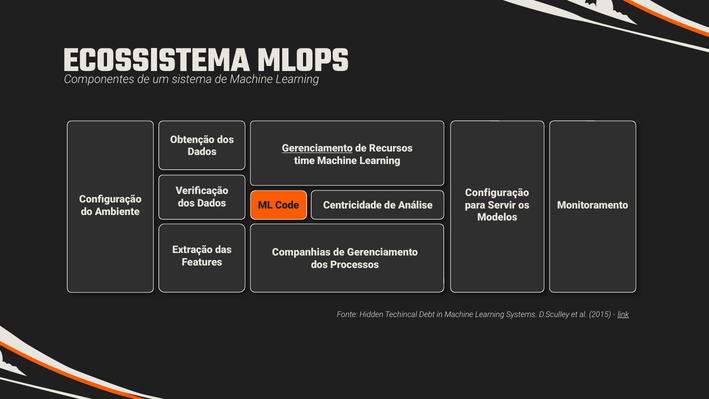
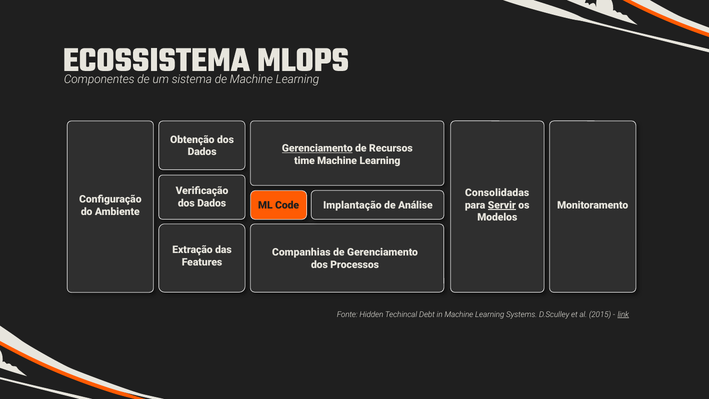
Configuração: Configuração -> Consolidadas (497, 193)
Servir underline: none -> present (502, 205)
Centricidade: Centricidade -> Implantação (352, 205)
